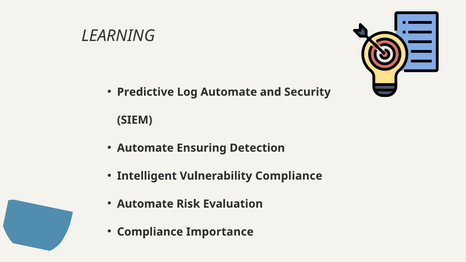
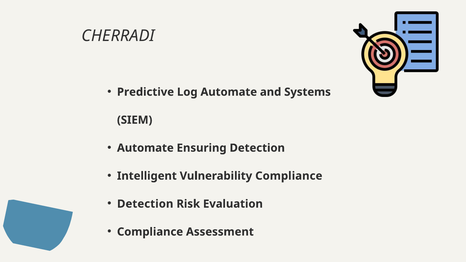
LEARNING: LEARNING -> CHERRADI (118, 36)
Security: Security -> Systems (308, 92)
Automate: Automate -> Detection (145, 204)
Importance: Importance -> Assessment (220, 232)
